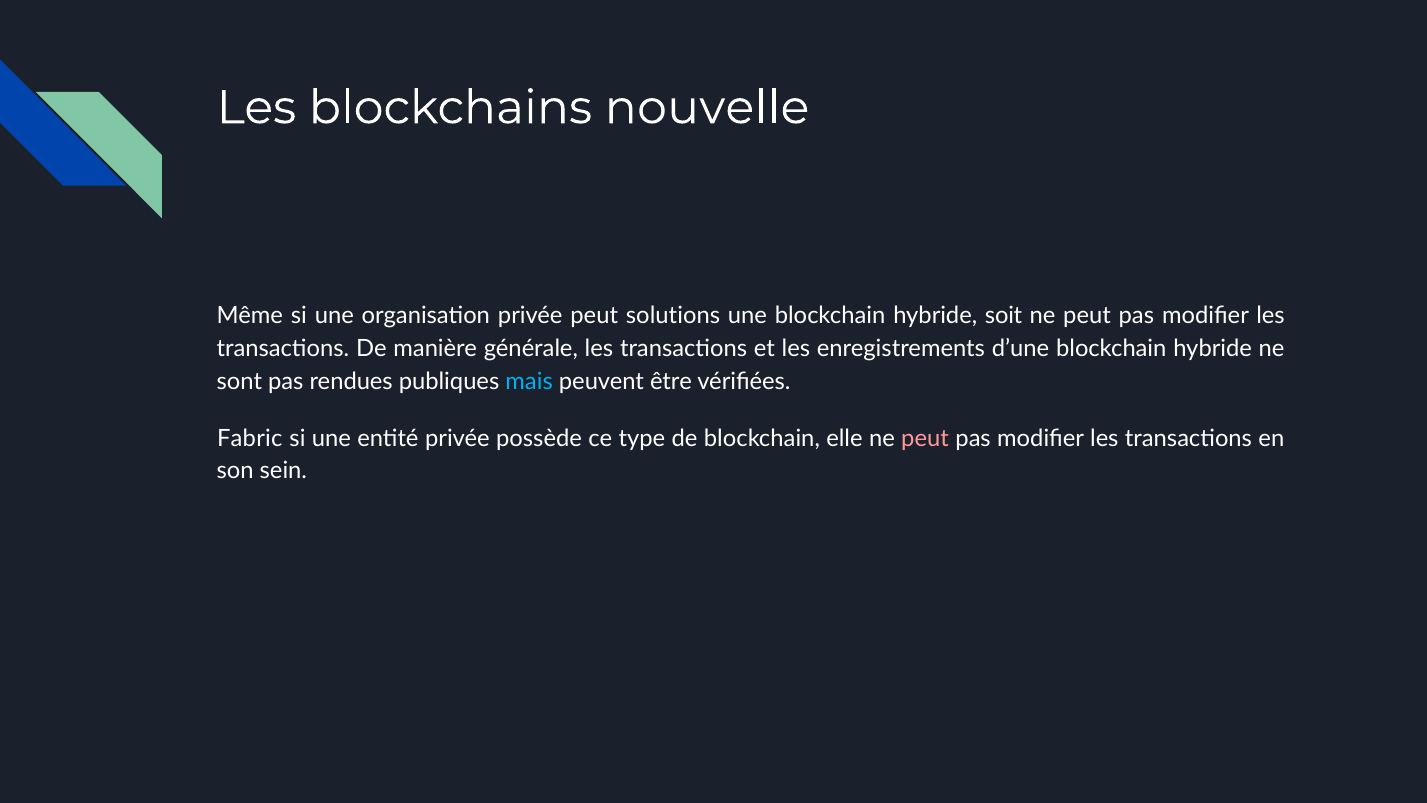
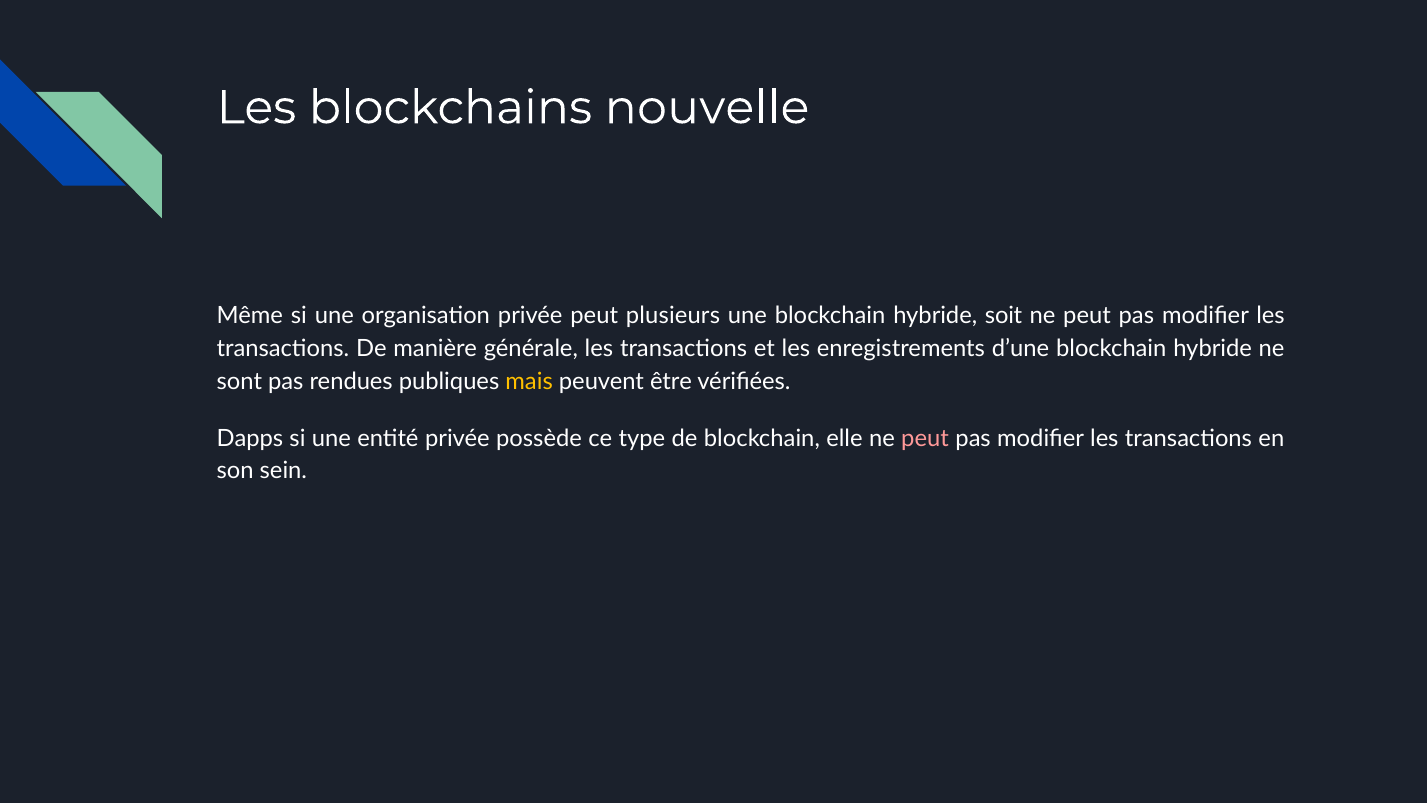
solutions: solutions -> plusieurs (673, 316)
mais colour: light blue -> yellow (529, 381)
Fabric: Fabric -> Dapps (250, 438)
